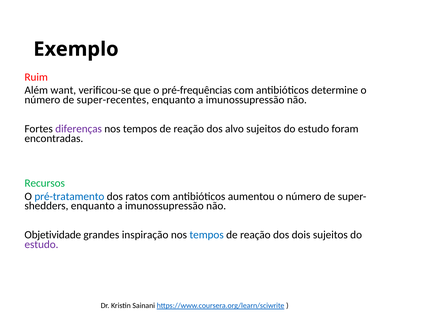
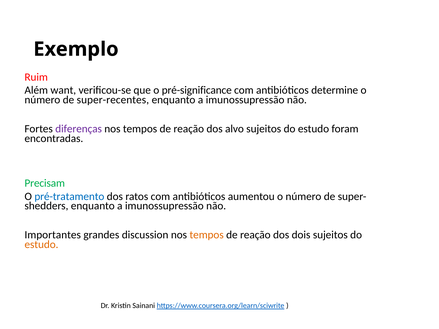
pré-frequências: pré-frequências -> pré-significance (197, 90)
Recursos: Recursos -> Precisam (45, 183)
Objetividade: Objetividade -> Importantes (53, 235)
inspiração: inspiração -> discussion (145, 235)
tempos colour: blue -> orange (207, 235)
estudo colour: purple -> orange (42, 245)
